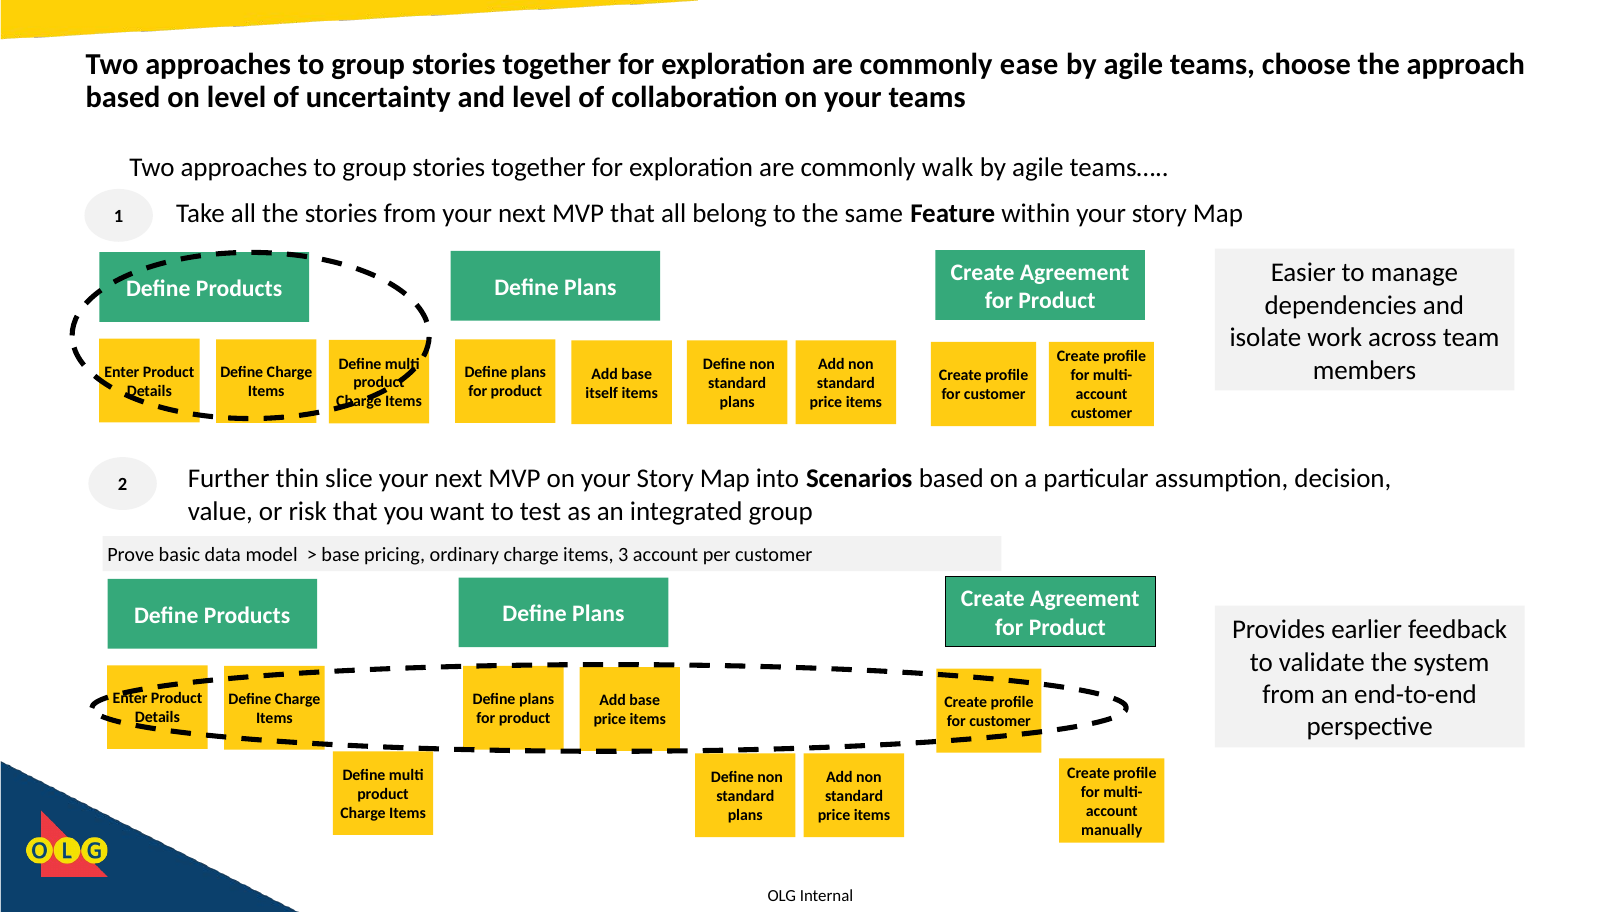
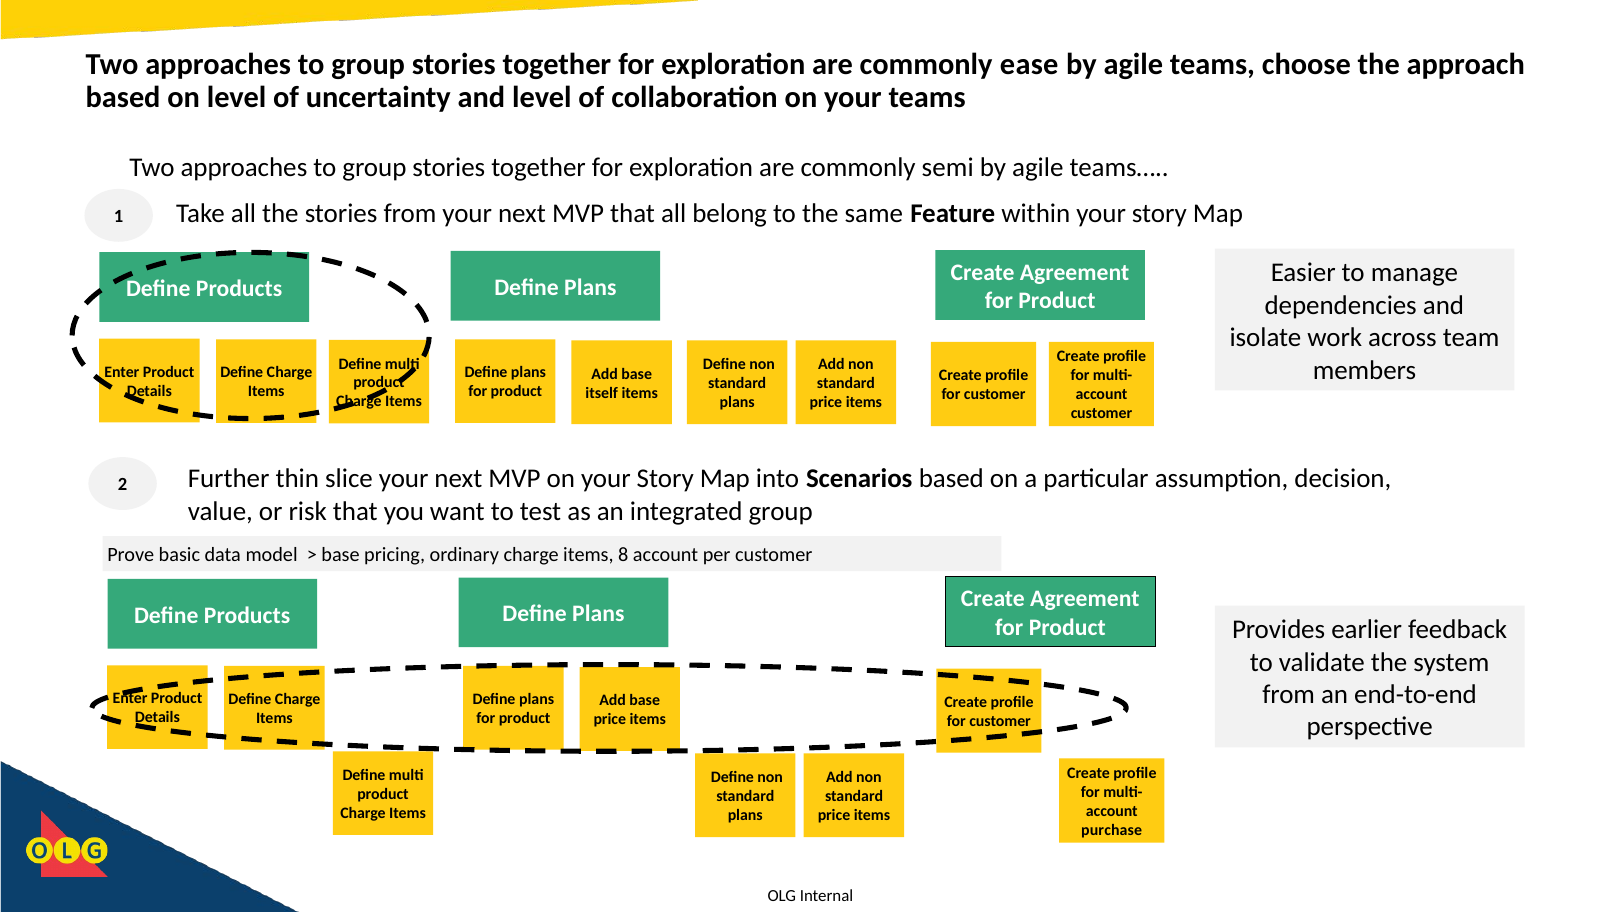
walk: walk -> semi (948, 167)
3: 3 -> 8 (623, 555)
manually: manually -> purchase (1112, 830)
